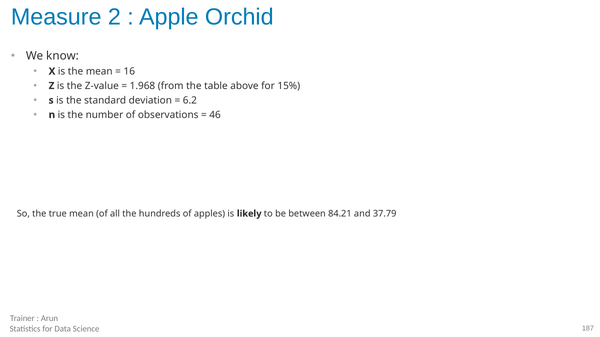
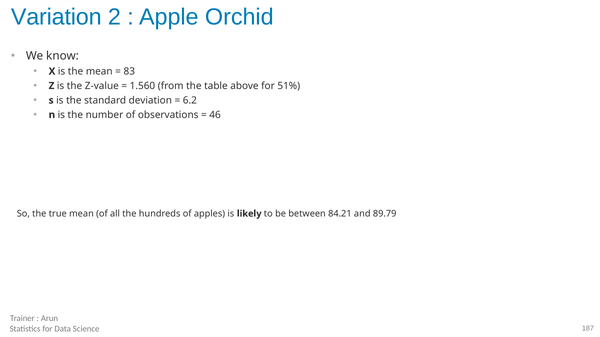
Measure: Measure -> Variation (56, 17)
16: 16 -> 83 (129, 71)
1.968: 1.968 -> 1.560 (142, 86)
15%: 15% -> 51% (289, 86)
37.79: 37.79 -> 89.79 (385, 214)
